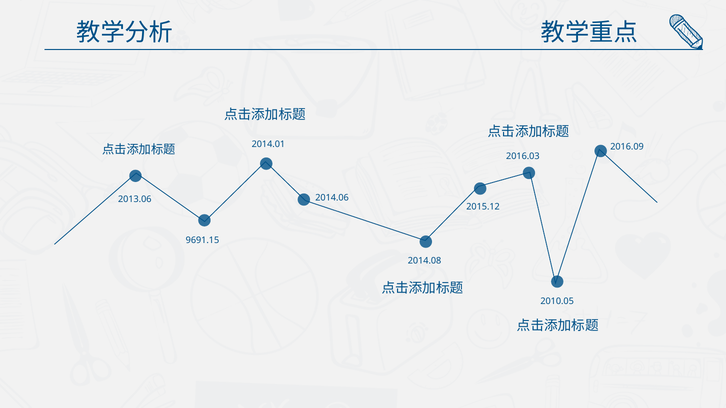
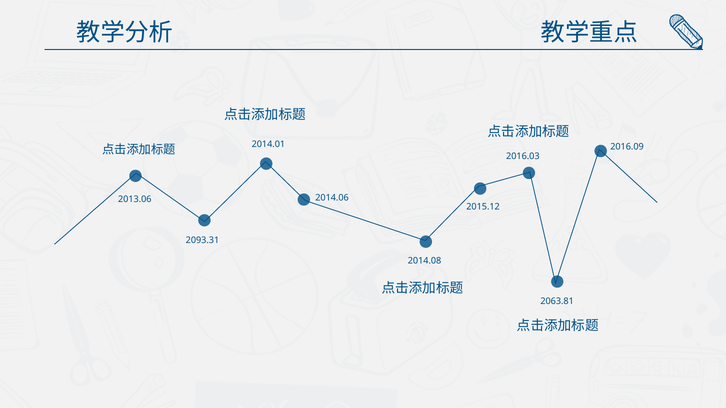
9691.15: 9691.15 -> 2093.31 (202, 240)
2010.05: 2010.05 -> 2063.81 (557, 301)
